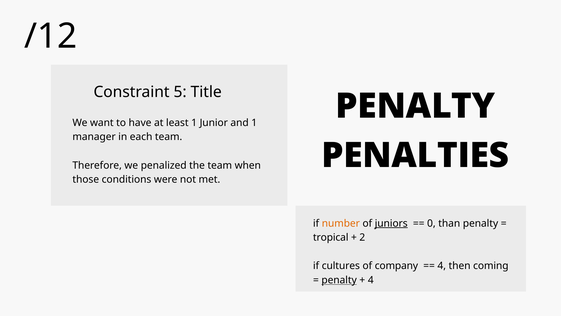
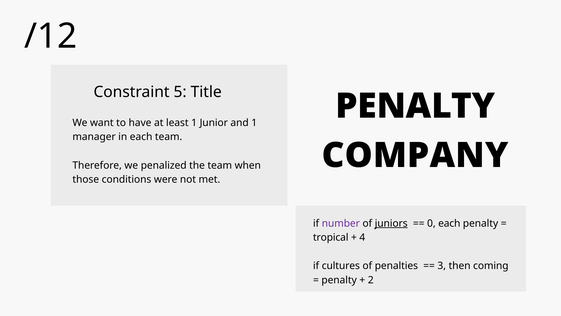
PENALTIES: PENALTIES -> COMPANY (415, 155)
number colour: orange -> purple (341, 223)
0 than: than -> each (449, 223)
2: 2 -> 4 (362, 237)
company: company -> penalties (396, 266)
4: 4 -> 3 (442, 266)
penalty underline: present -> none (339, 280)
4: 4 -> 2 (371, 280)
